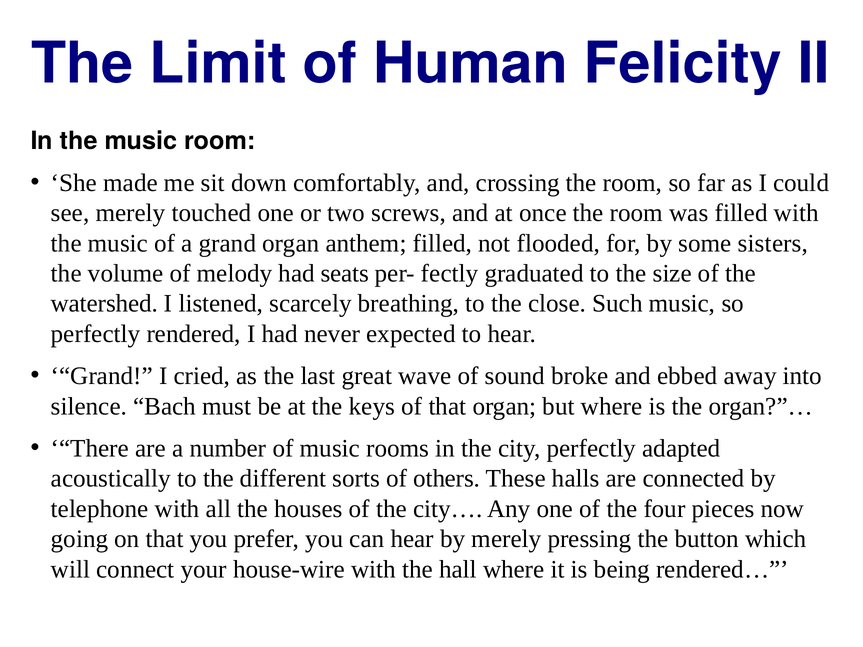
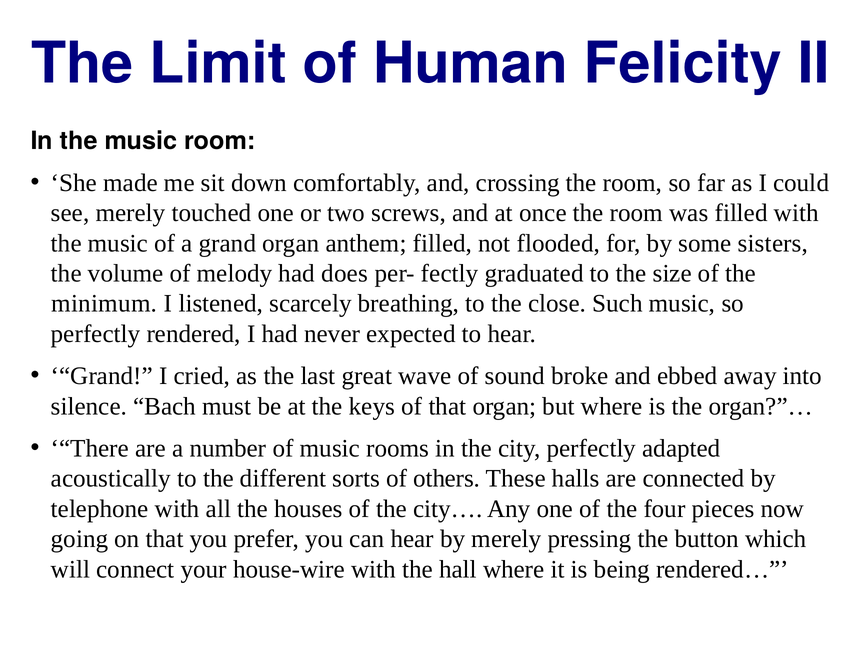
seats: seats -> does (345, 274)
watershed: watershed -> minimum (104, 304)
